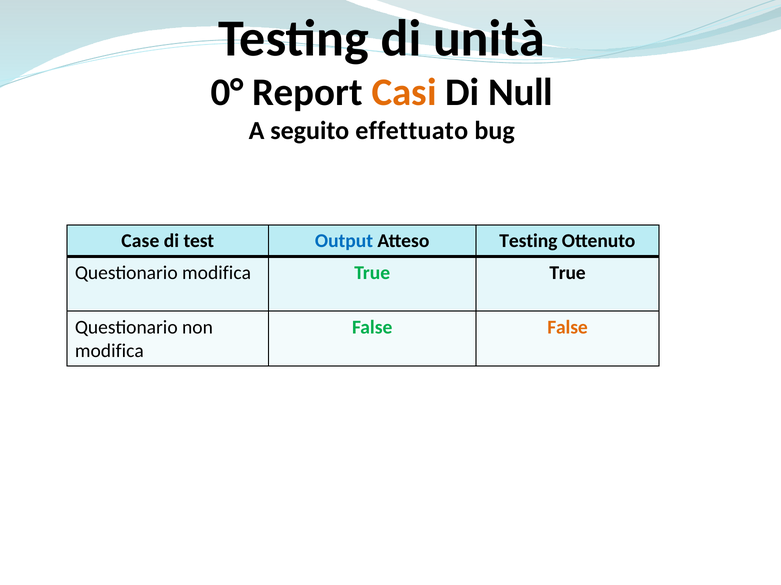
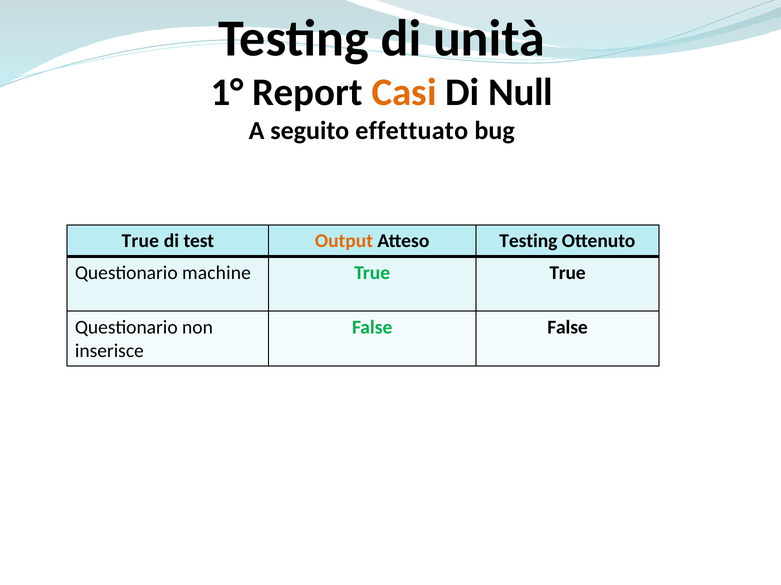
0°: 0° -> 1° (227, 92)
Case: Case -> True (140, 241)
Output colour: blue -> orange (344, 241)
Questionario modifica: modifica -> machine (216, 273)
False colour: orange -> black (567, 328)
modifica: modifica -> inserisce (109, 351)
